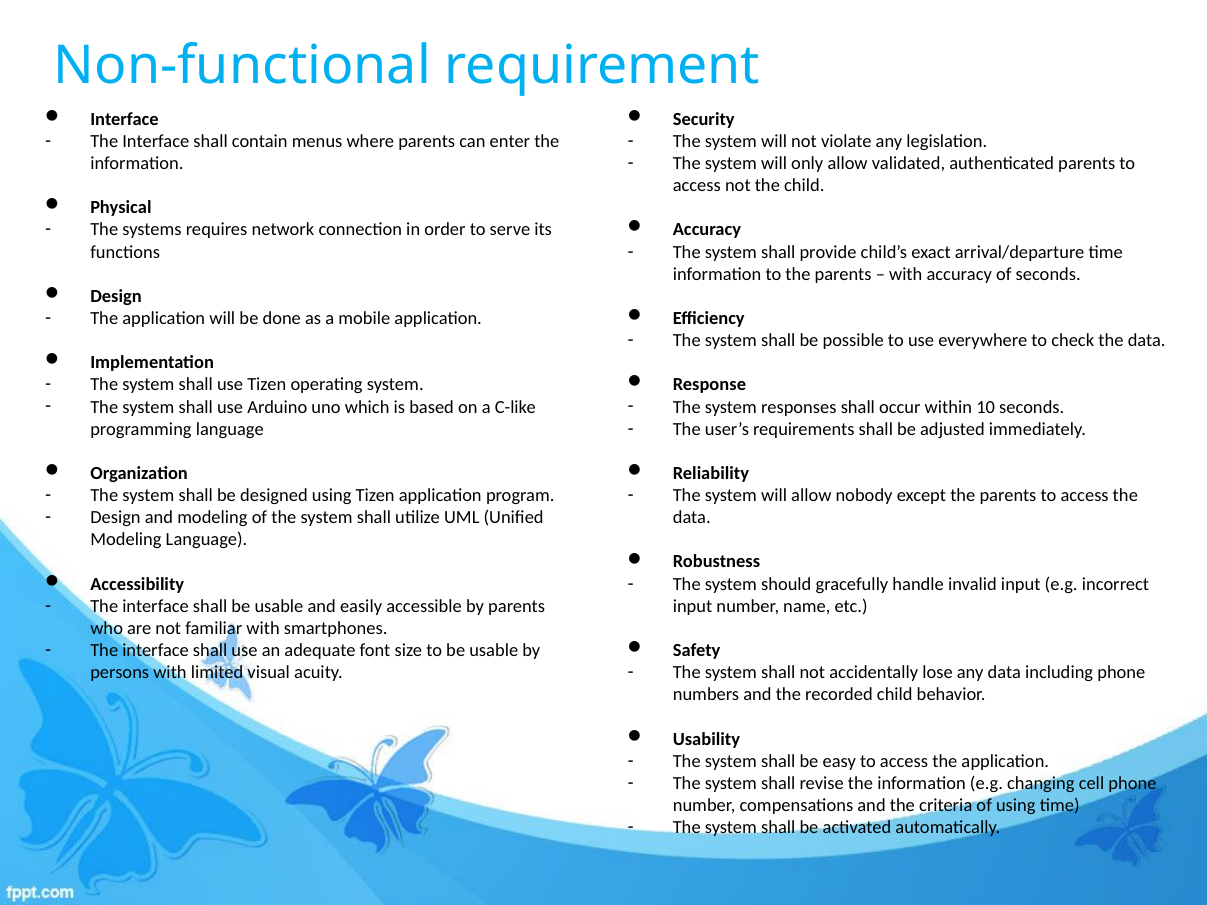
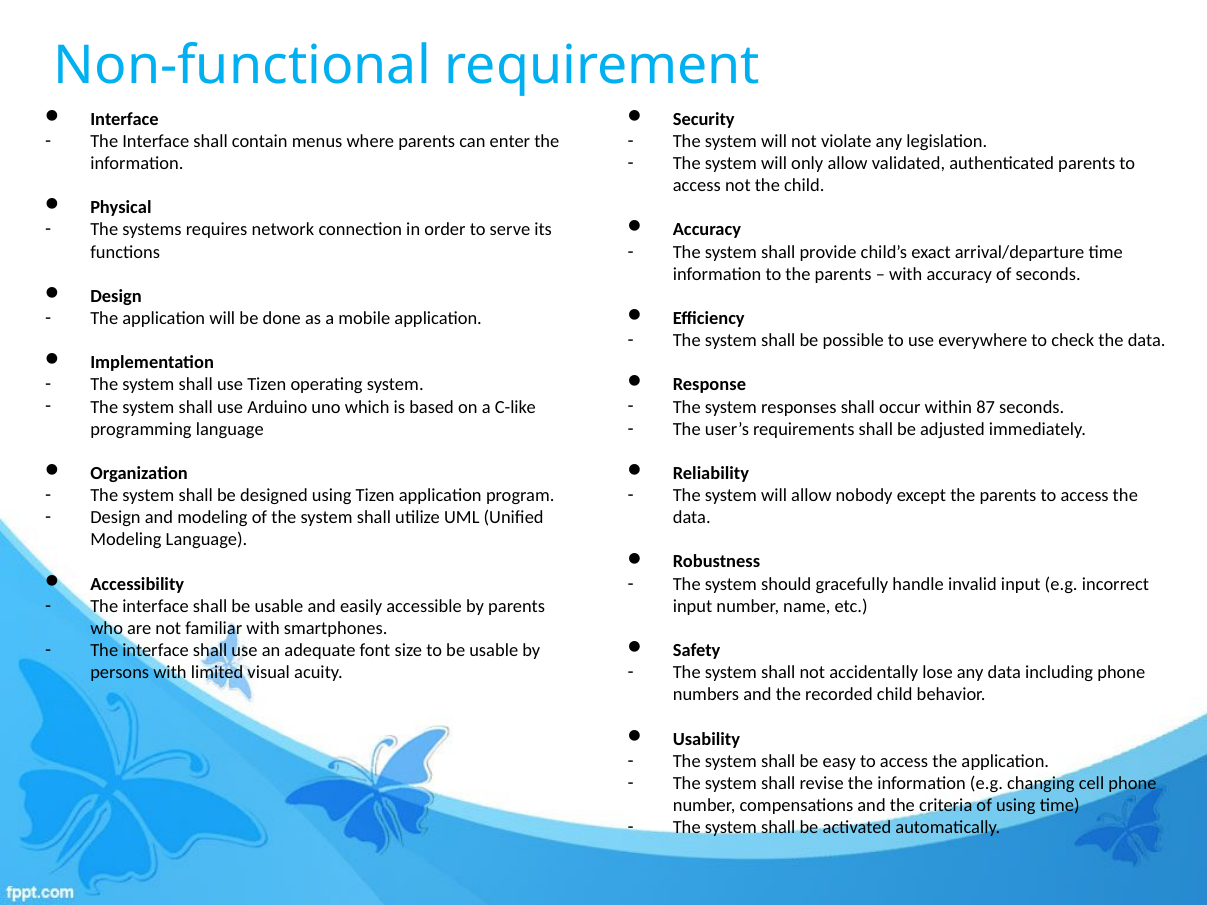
10: 10 -> 87 (986, 407)
